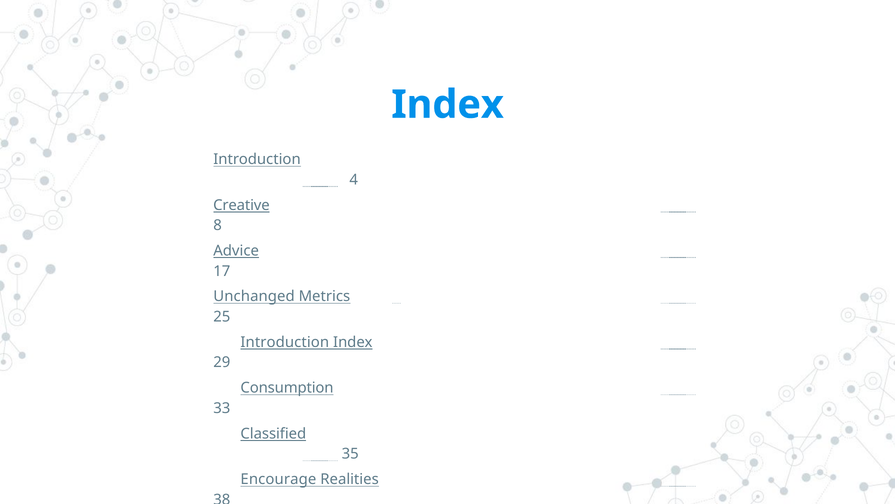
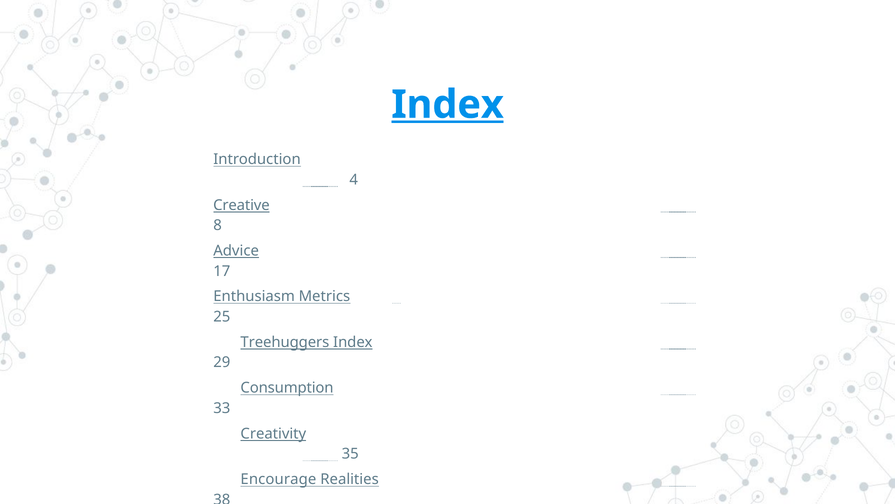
Index underline: none -> present (448, 105)
Unchanged: Unchanged -> Enthusiasm (254, 296)
Introduction: Introduction -> Treehuggers (285, 342)
Classified: Classified -> Creativity (273, 433)
